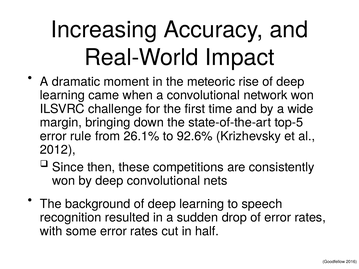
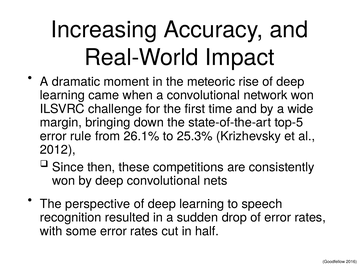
92.6%: 92.6% -> 25.3% (195, 136)
background: background -> perspective (98, 204)
